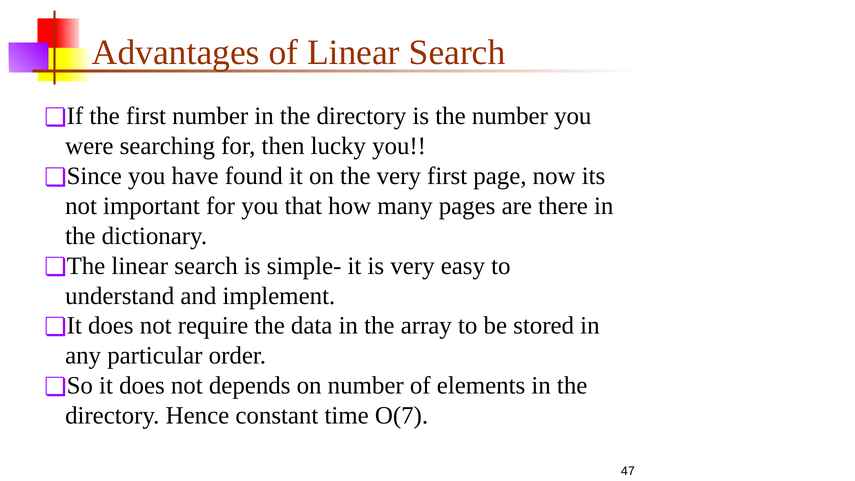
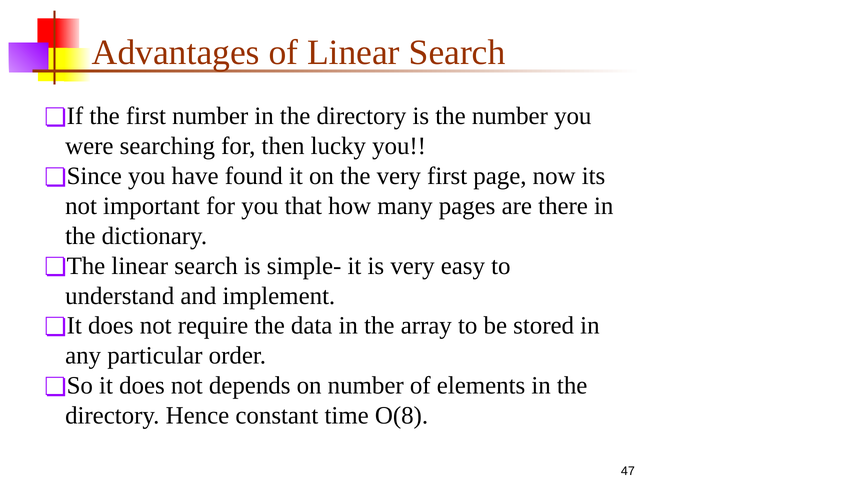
O(7: O(7 -> O(8 (402, 416)
